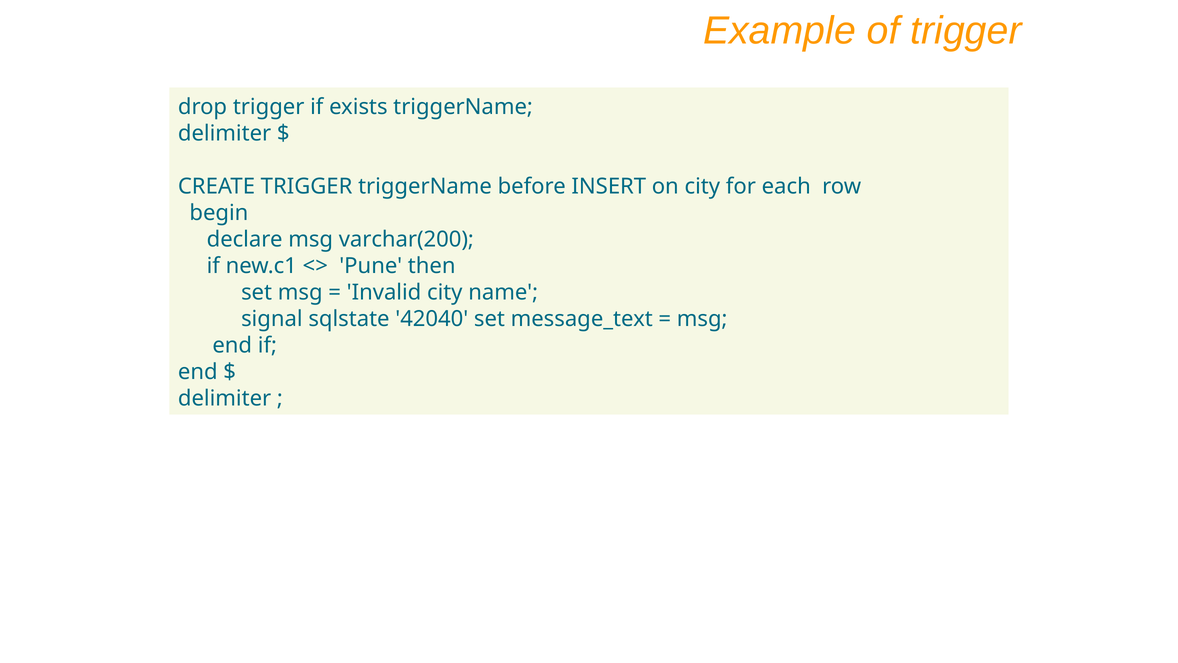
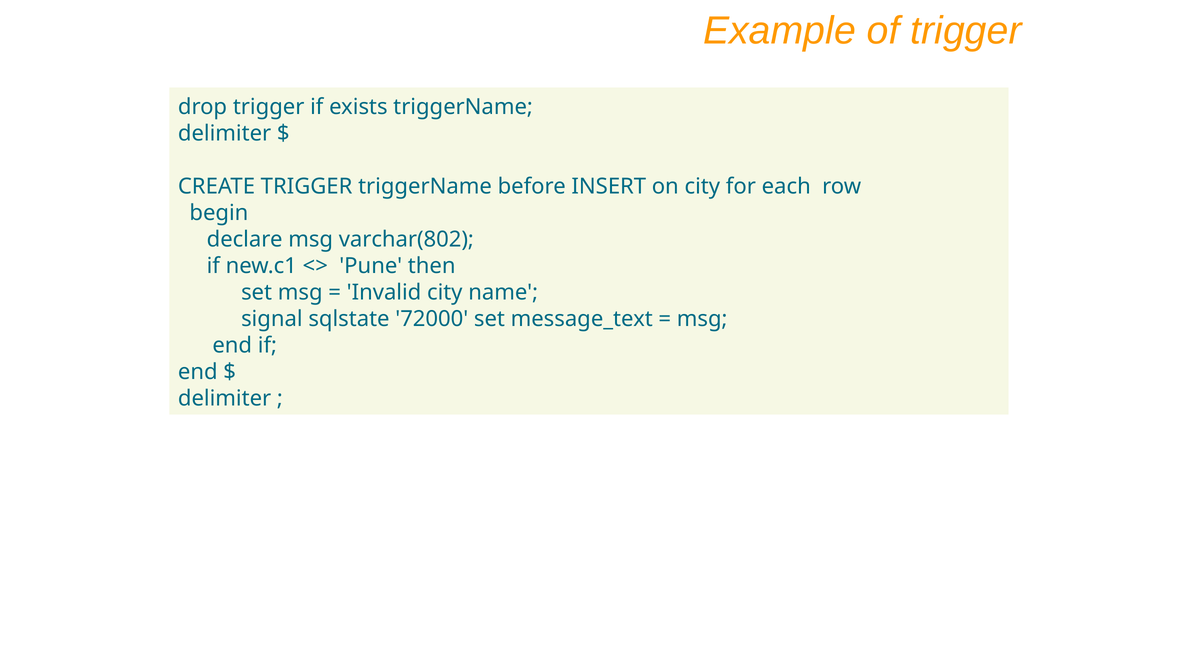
varchar(200: varchar(200 -> varchar(802 (406, 239)
42040: 42040 -> 72000 (432, 319)
